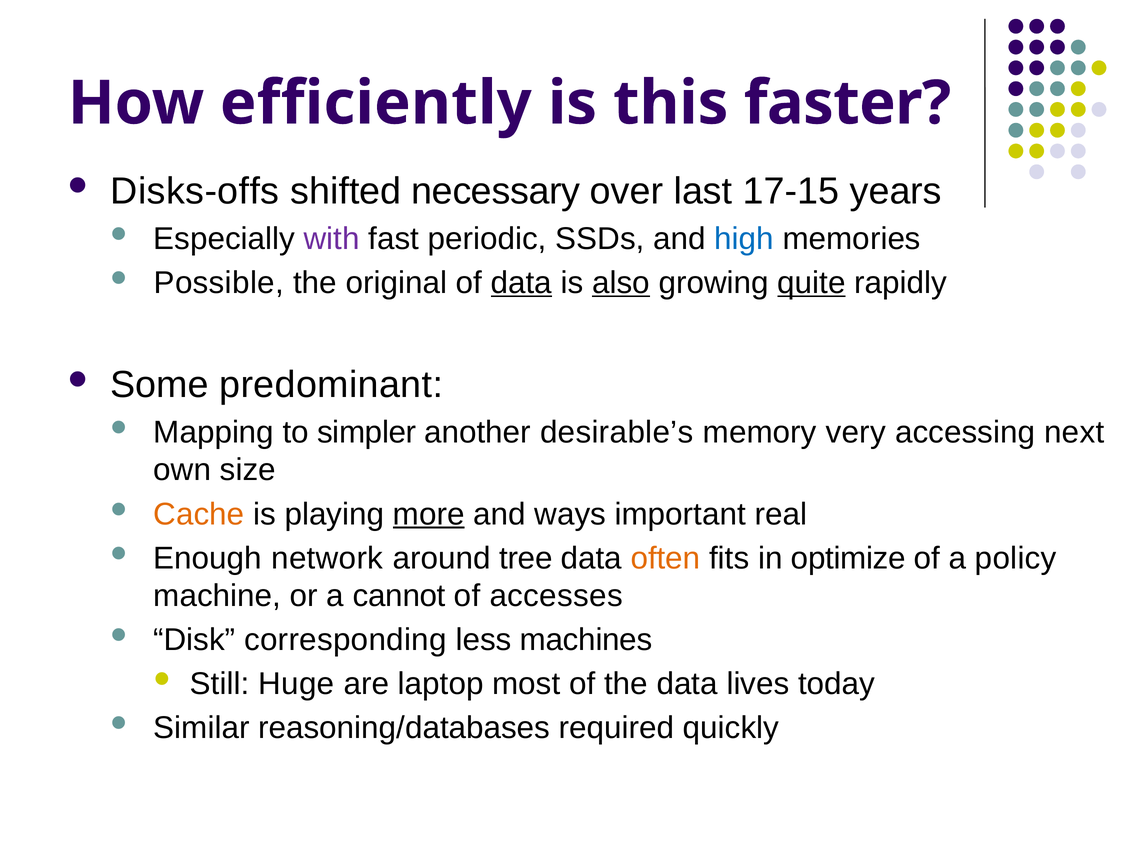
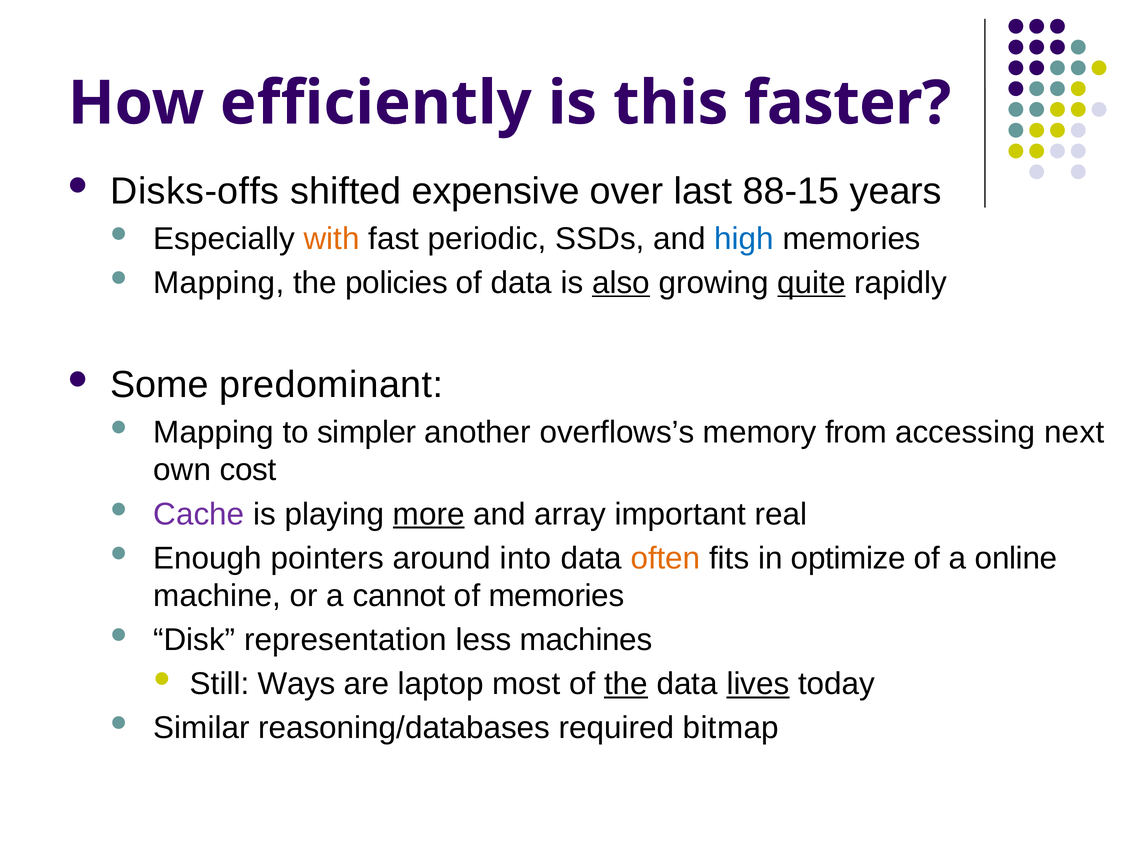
necessary: necessary -> expensive (496, 191)
17-15: 17-15 -> 88-15 (791, 191)
with colour: purple -> orange (332, 238)
Possible: Possible -> Mapping (219, 282)
original: original -> policies (397, 282)
data underline: present -> none (521, 282)
desirable’s: desirable’s -> overflows’s (617, 432)
very: very -> from (856, 432)
size: size -> cost (248, 470)
Cache colour: orange -> purple (199, 514)
ways: ways -> array (570, 514)
network: network -> pointers (327, 558)
tree: tree -> into (526, 558)
policy: policy -> online (1016, 558)
of accesses: accesses -> memories (556, 595)
corresponding: corresponding -> representation (345, 639)
Huge: Huge -> Ways (297, 683)
the underline: none -> present (626, 683)
lives underline: none -> present (758, 683)
quickly: quickly -> bitmap (731, 727)
